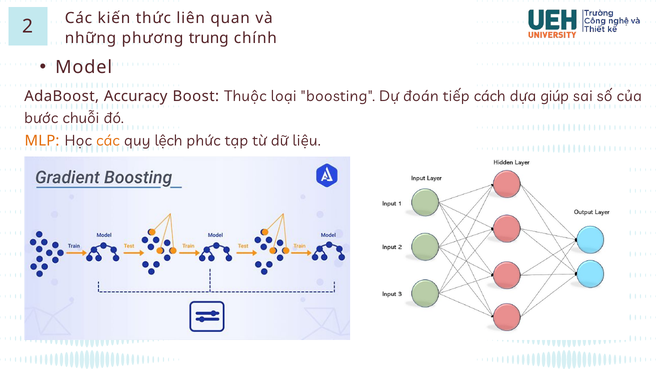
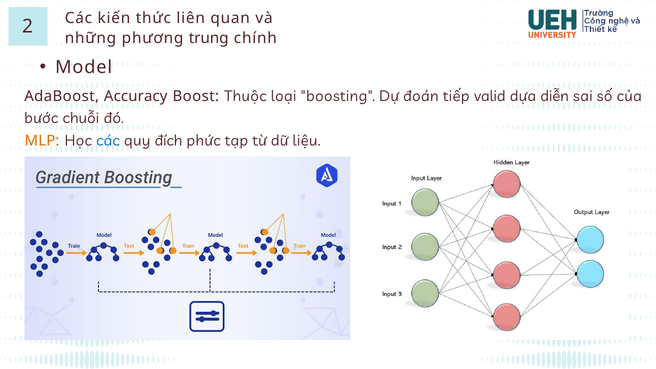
cách: cách -> valid (490, 96)
giúp: giúp -> diễn (555, 96)
các colour: orange -> blue (108, 141)
lệch: lệch -> đích (168, 141)
